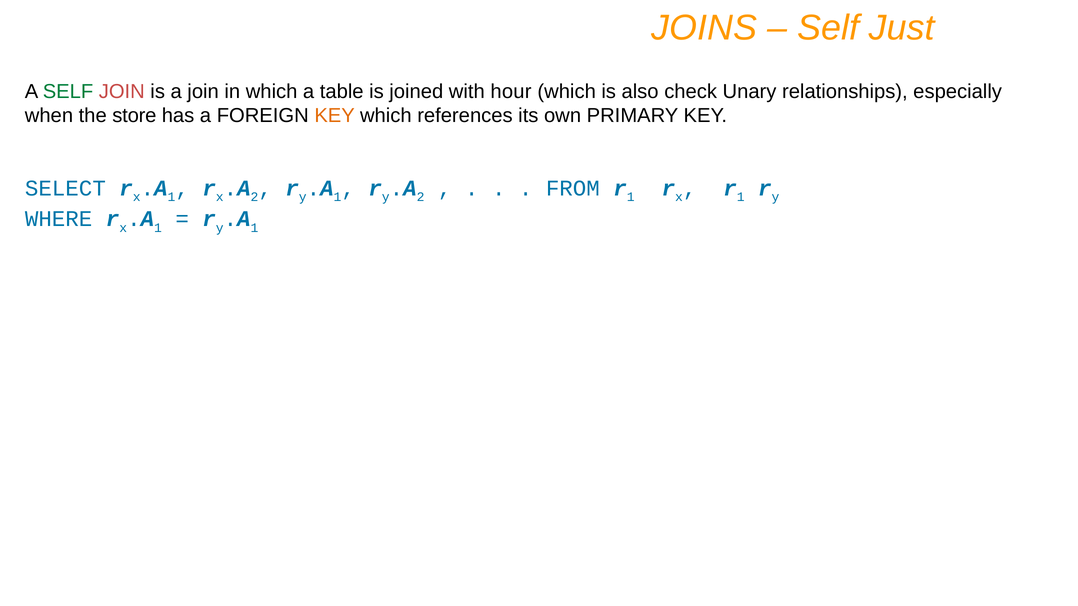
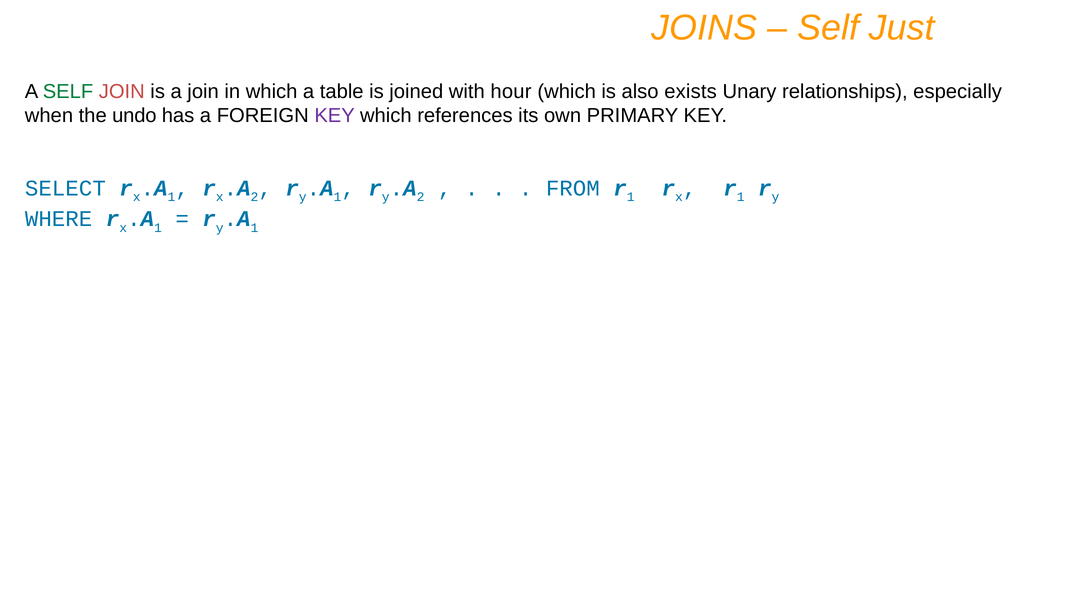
check: check -> exists (691, 92)
store: store -> undo (134, 116)
KEY colour: orange -> purple (335, 116)
